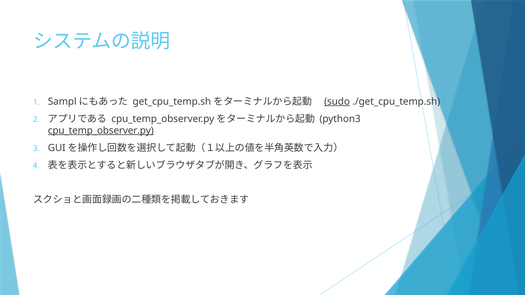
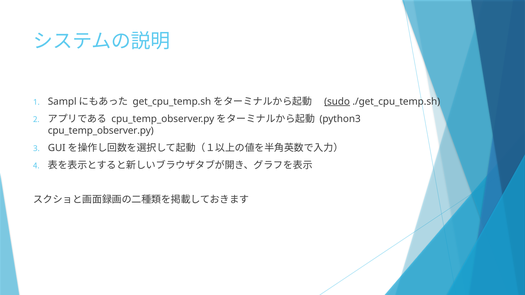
cpu_temp_observer.py underline: present -> none (101, 131)
